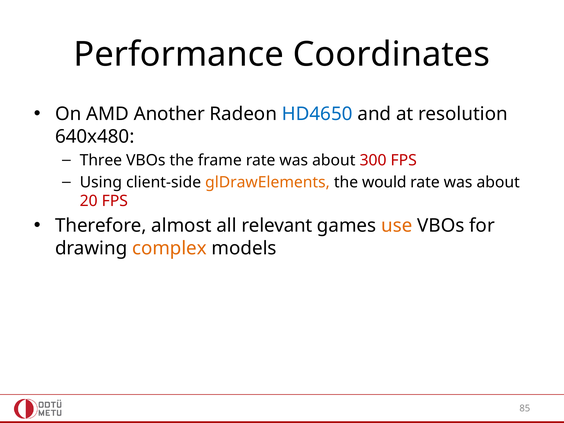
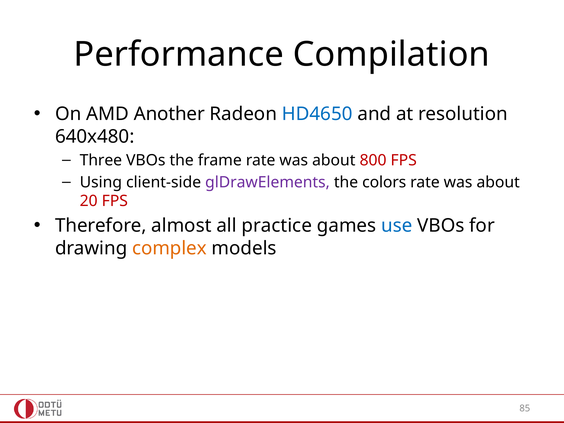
Coordinates: Coordinates -> Compilation (391, 55)
300: 300 -> 800 (373, 160)
glDrawElements colour: orange -> purple (267, 182)
would: would -> colors (384, 182)
relevant: relevant -> practice (277, 226)
use colour: orange -> blue (397, 226)
